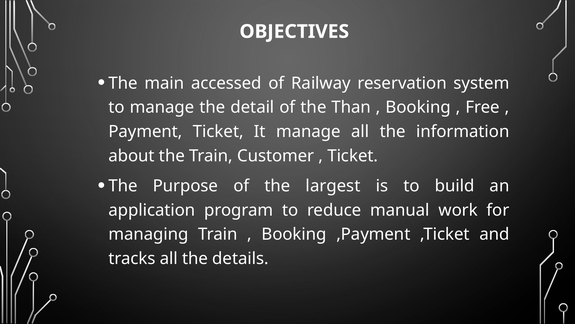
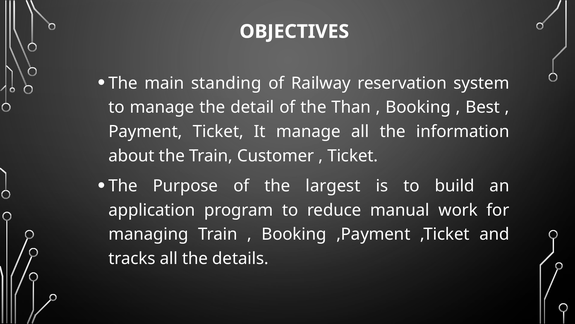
accessed: accessed -> standing (226, 83)
Free: Free -> Best (483, 107)
